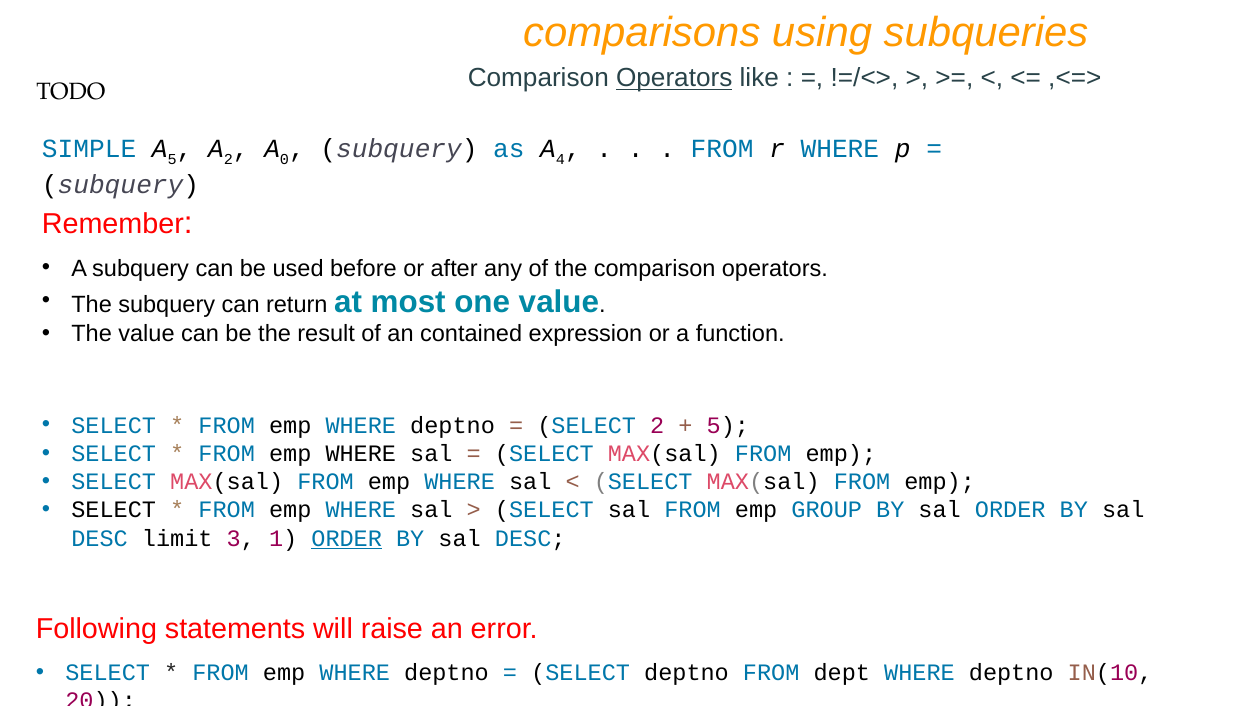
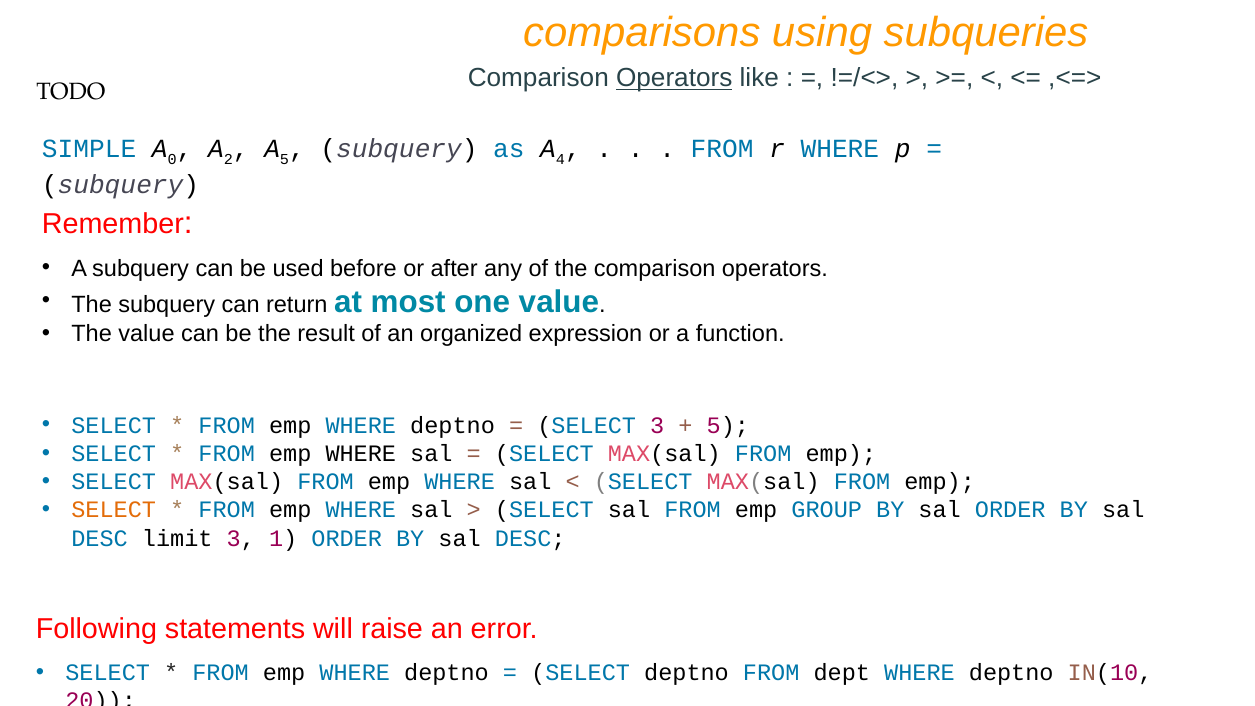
A 5: 5 -> 0 (172, 159)
A 0: 0 -> 5 (285, 159)
contained: contained -> organized (471, 334)
SELECT 2: 2 -> 3 (657, 425)
SELECT colour: black -> orange (114, 510)
ORDER underline: present -> none (347, 538)
